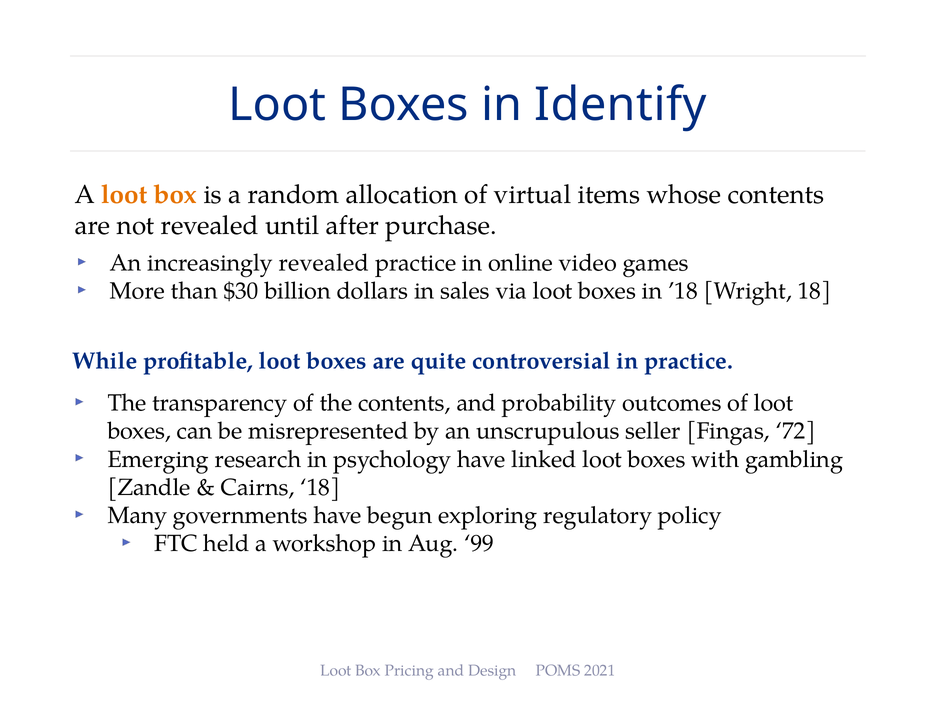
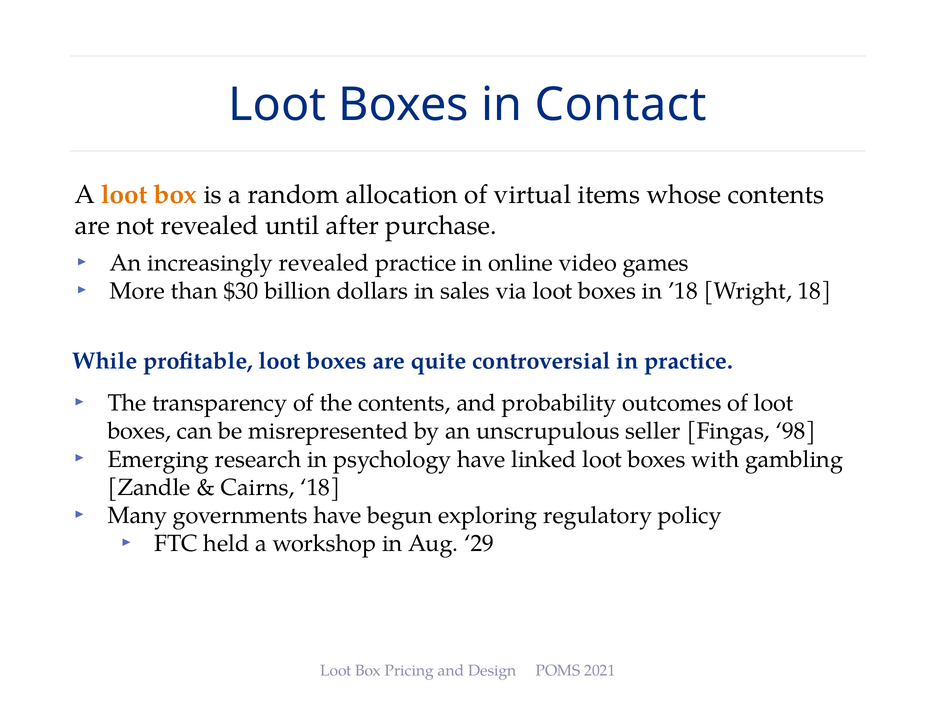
Identify: Identify -> Contact (621, 105)
72: 72 -> 98 (796, 431)
99: 99 -> 29 (479, 544)
